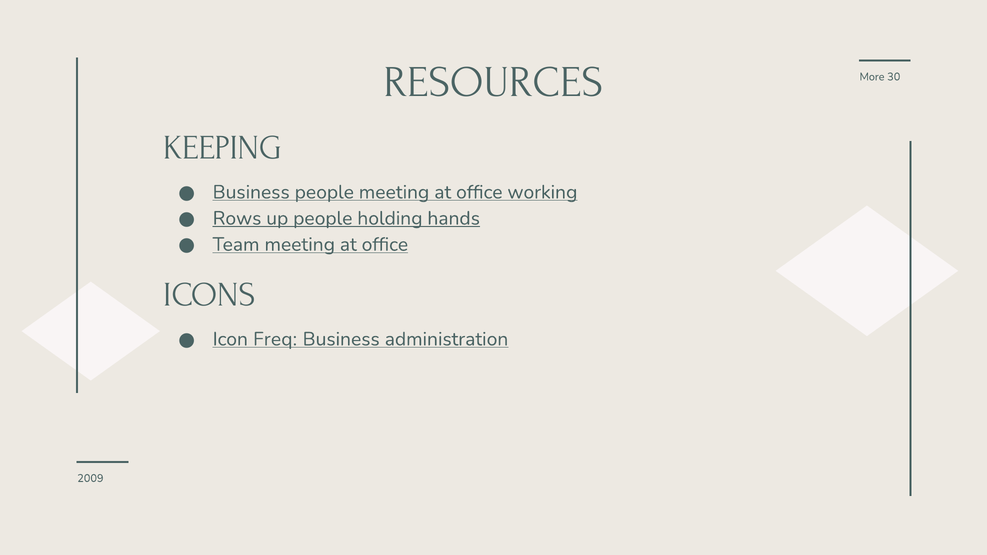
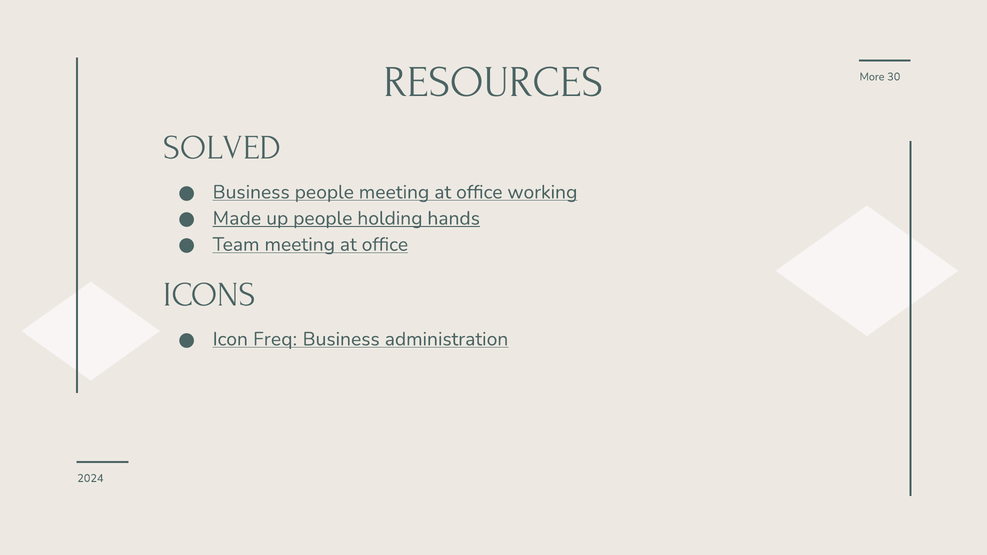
KEEPING: KEEPING -> SOLVED (222, 147)
Rows: Rows -> Made (237, 218)
2009: 2009 -> 2024 (90, 478)
